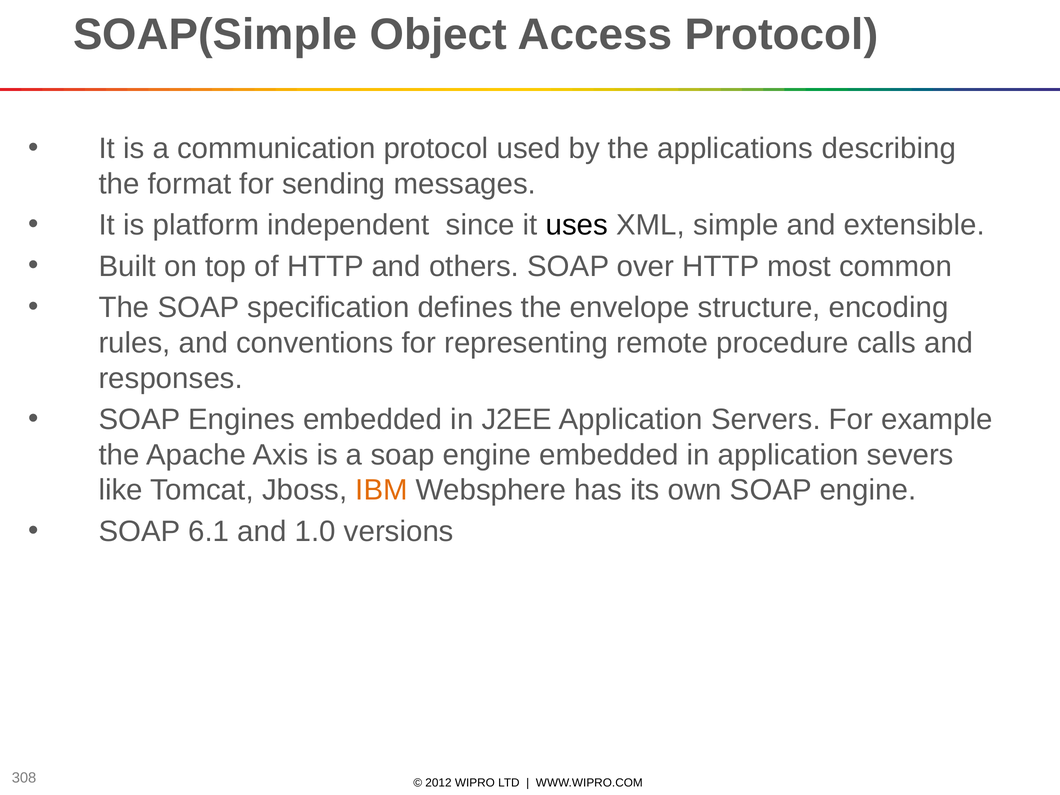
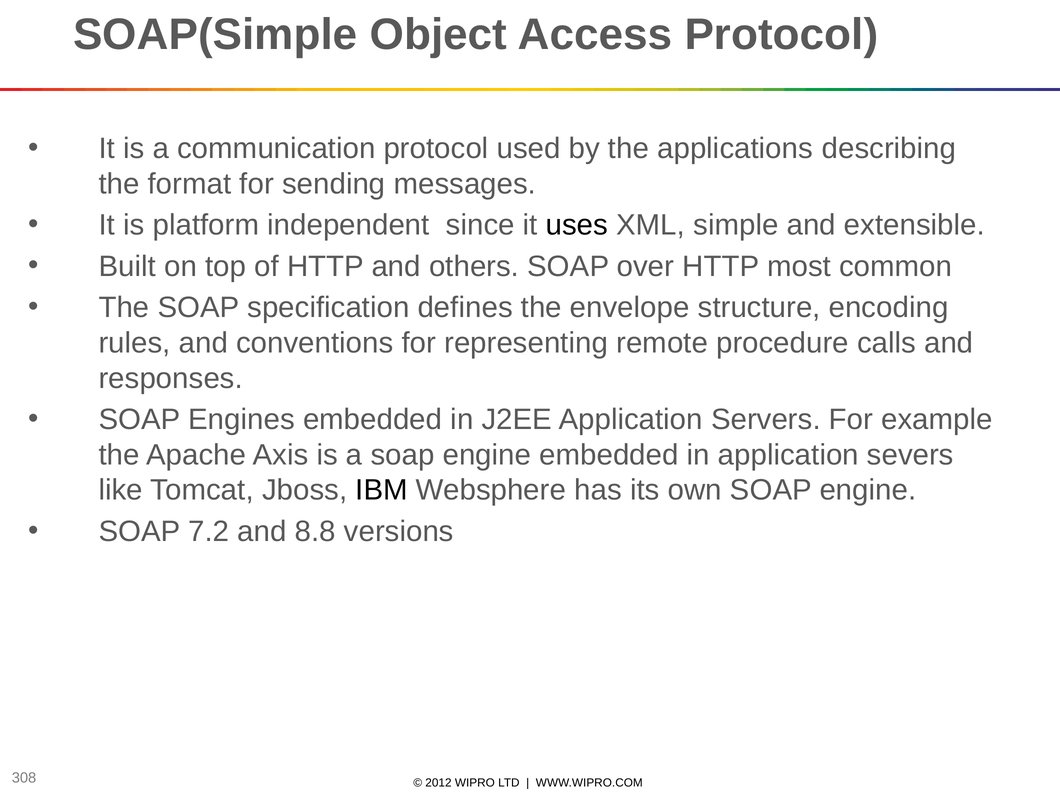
IBM colour: orange -> black (382, 490)
6.1: 6.1 -> 7.2 (209, 532)
1.0: 1.0 -> 8.8 (315, 532)
